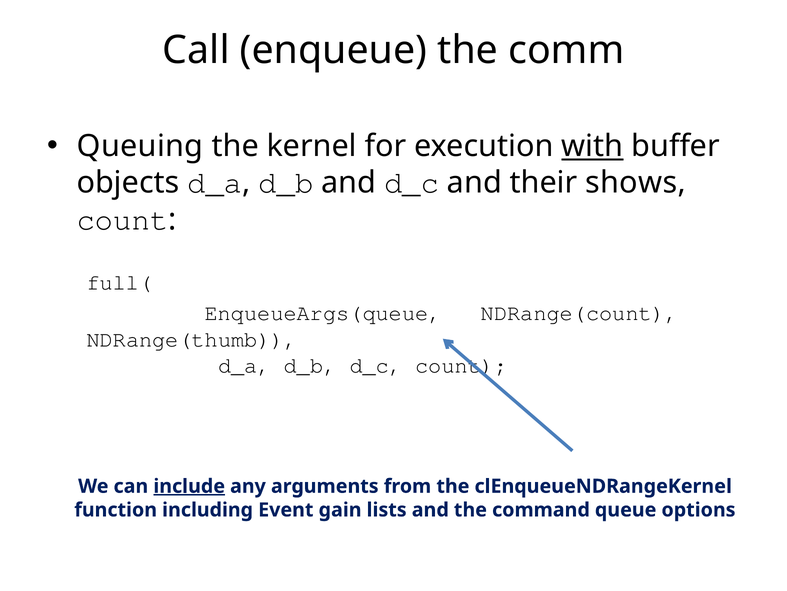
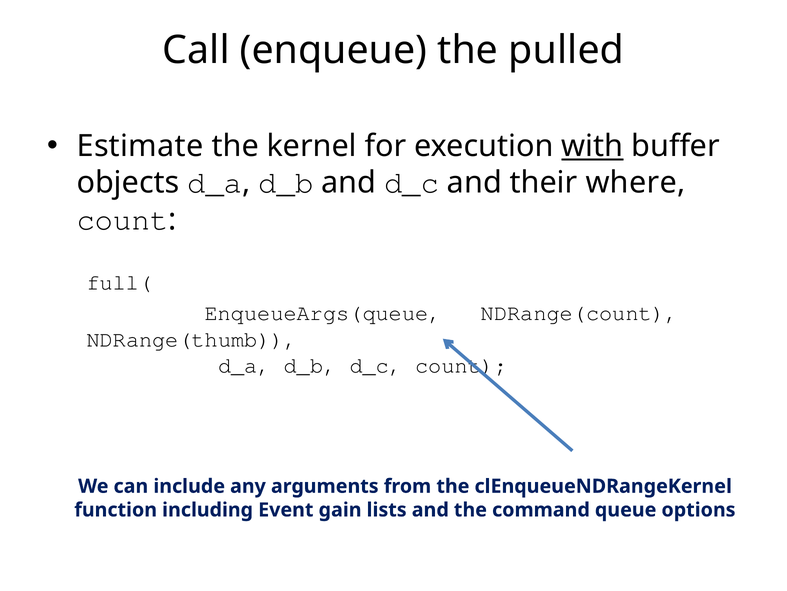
comm: comm -> pulled (566, 50)
Queuing: Queuing -> Estimate (140, 146)
shows: shows -> where (636, 183)
include underline: present -> none (189, 486)
